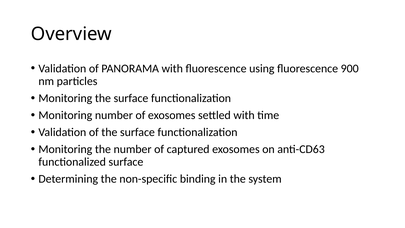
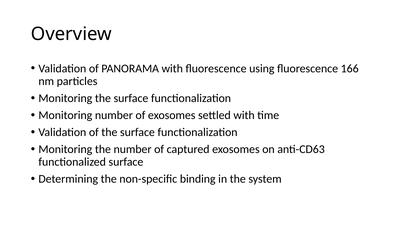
900: 900 -> 166 (350, 68)
